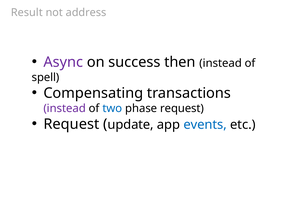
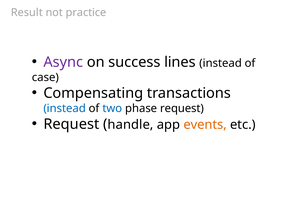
address: address -> practice (86, 12)
then: then -> lines (180, 62)
spell: spell -> case (45, 77)
instead colour: purple -> blue (65, 108)
update: update -> handle (131, 125)
events colour: blue -> orange (205, 125)
